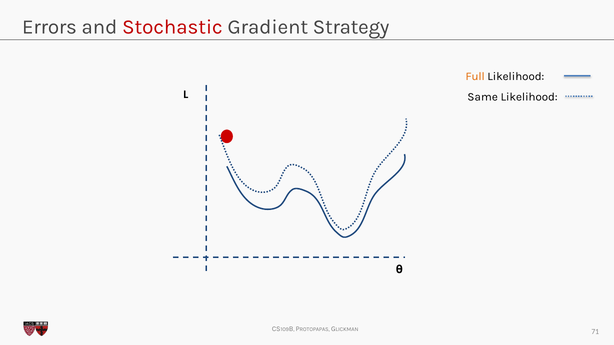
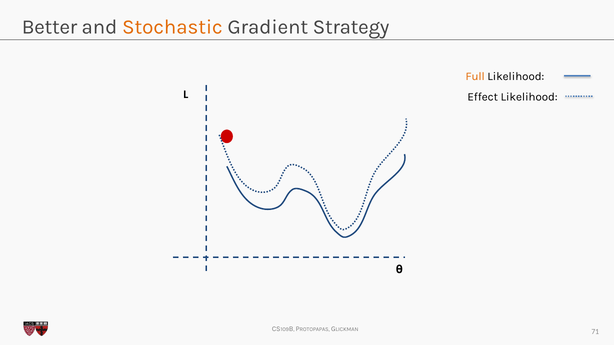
Errors: Errors -> Better (50, 27)
Stochastic colour: red -> orange (172, 27)
Same: Same -> Effect (483, 97)
